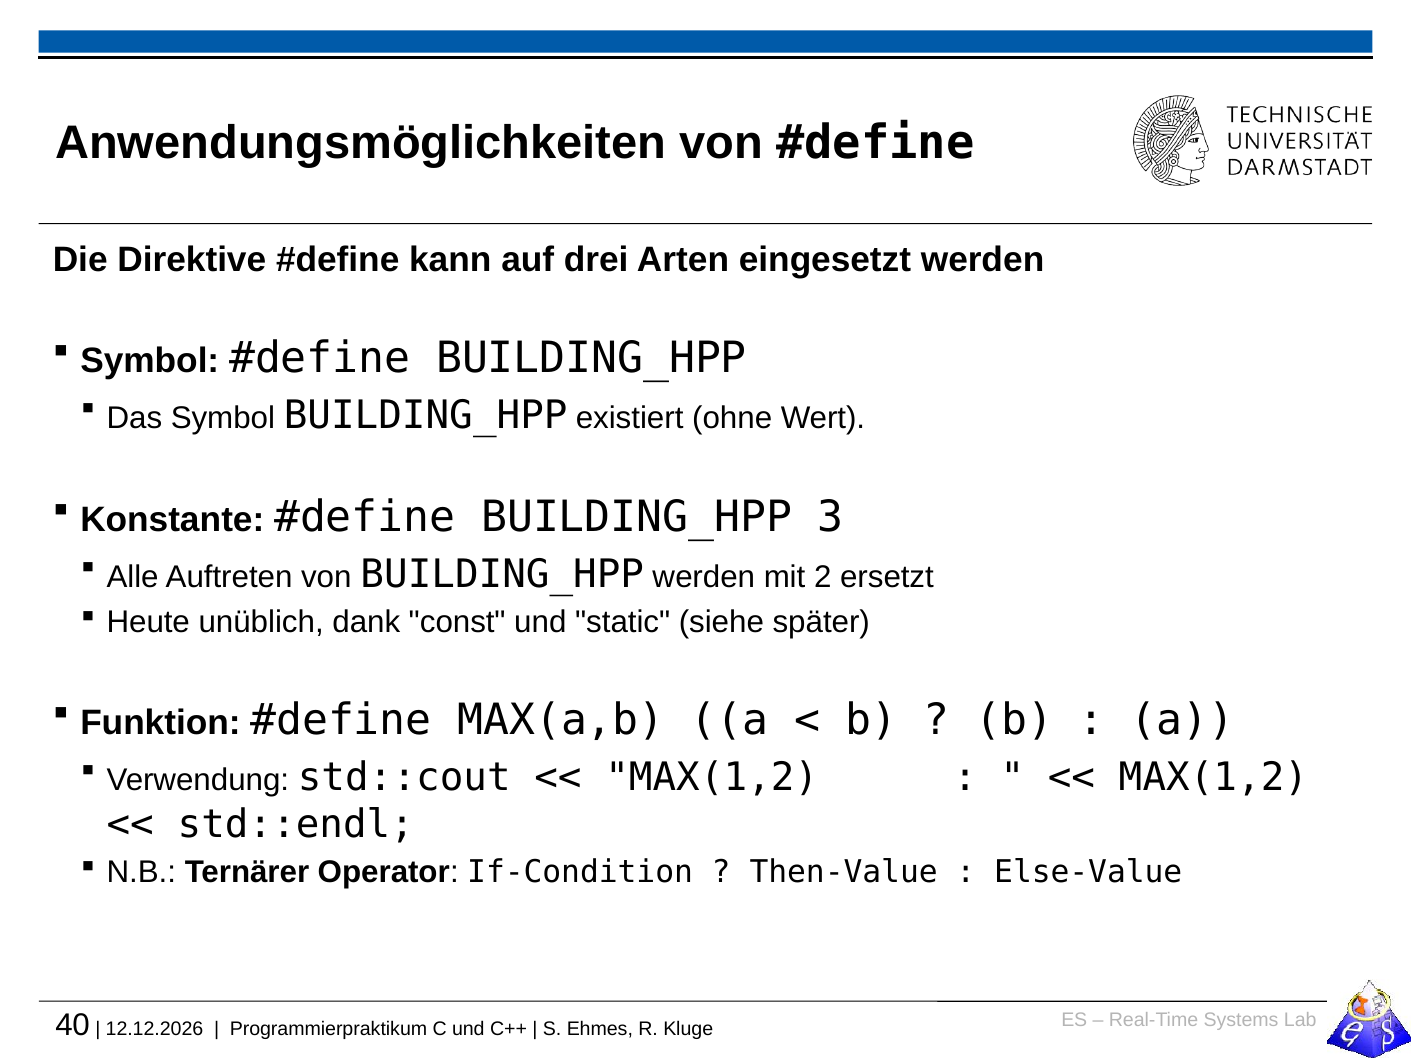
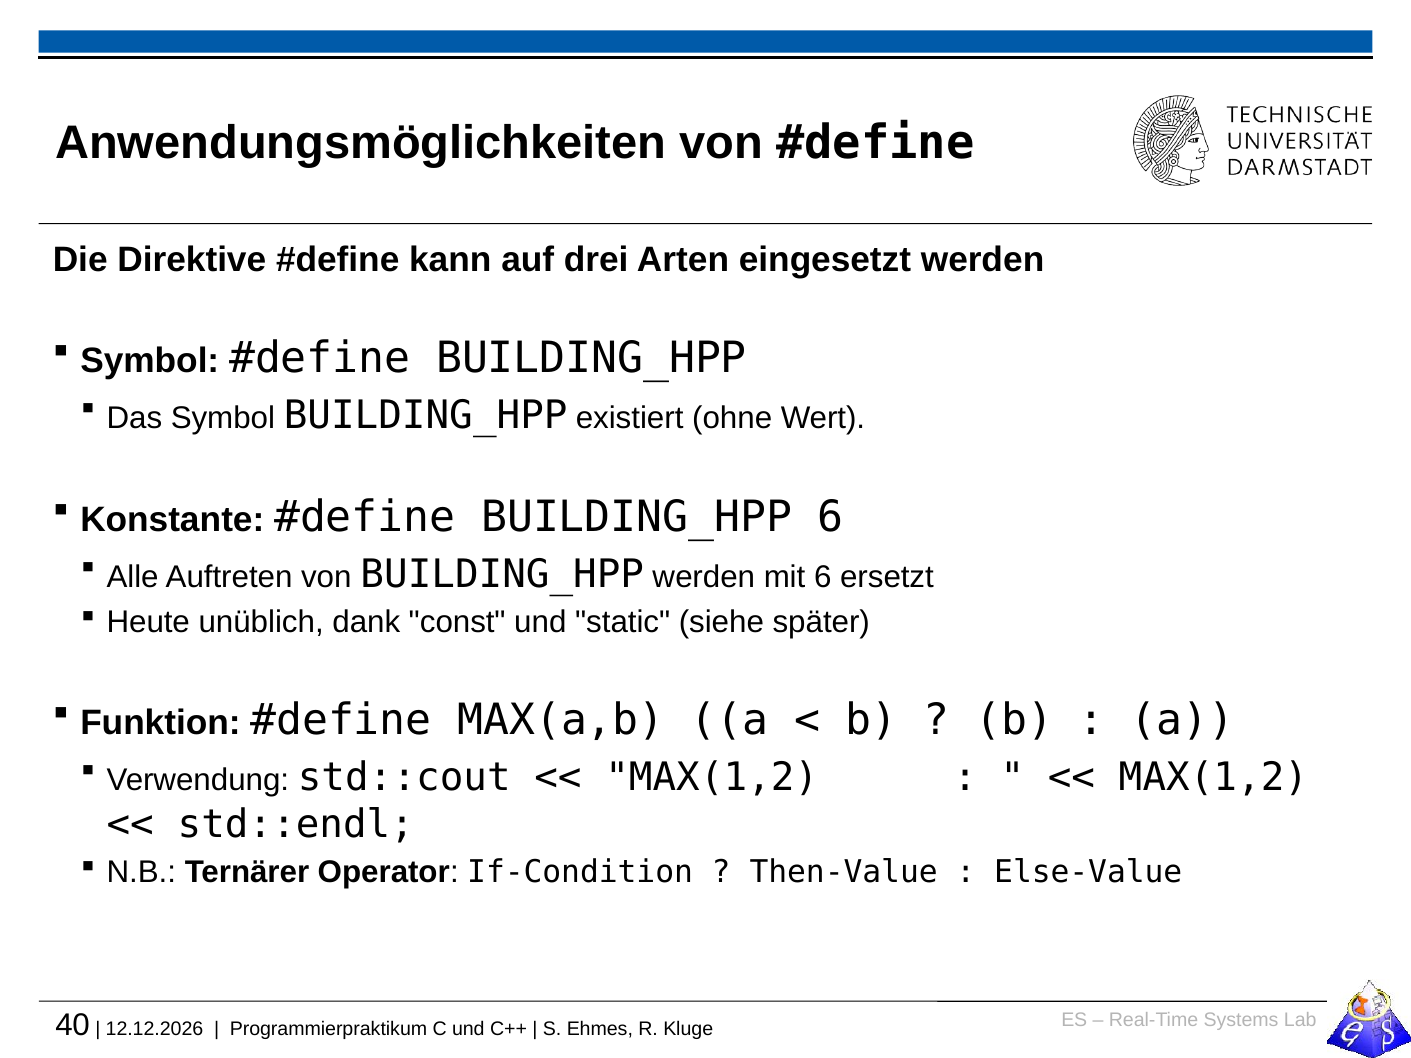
BUILDING_HPP 3: 3 -> 6 (831, 517)
mit 2: 2 -> 6 (823, 577)
